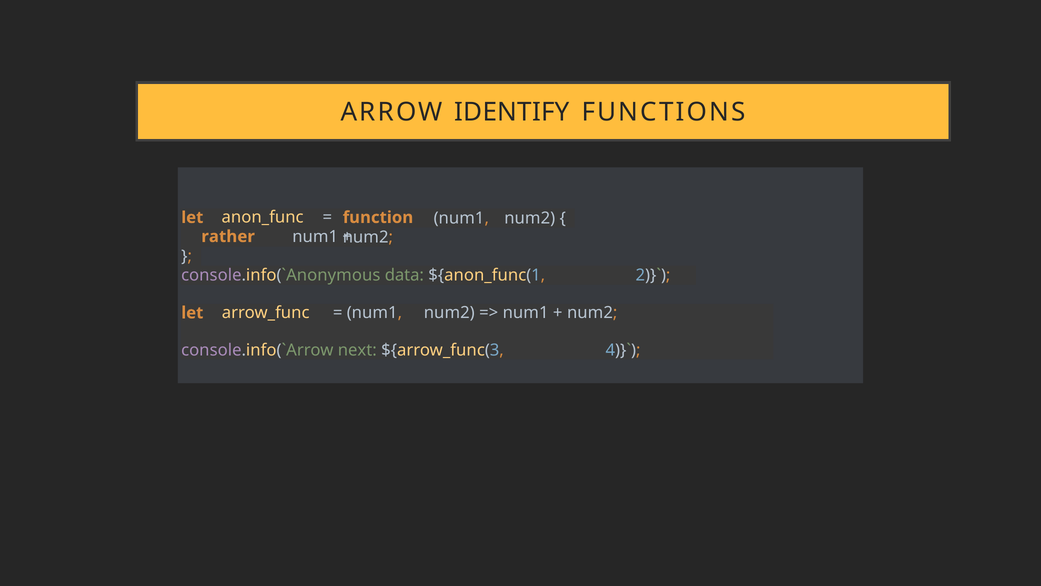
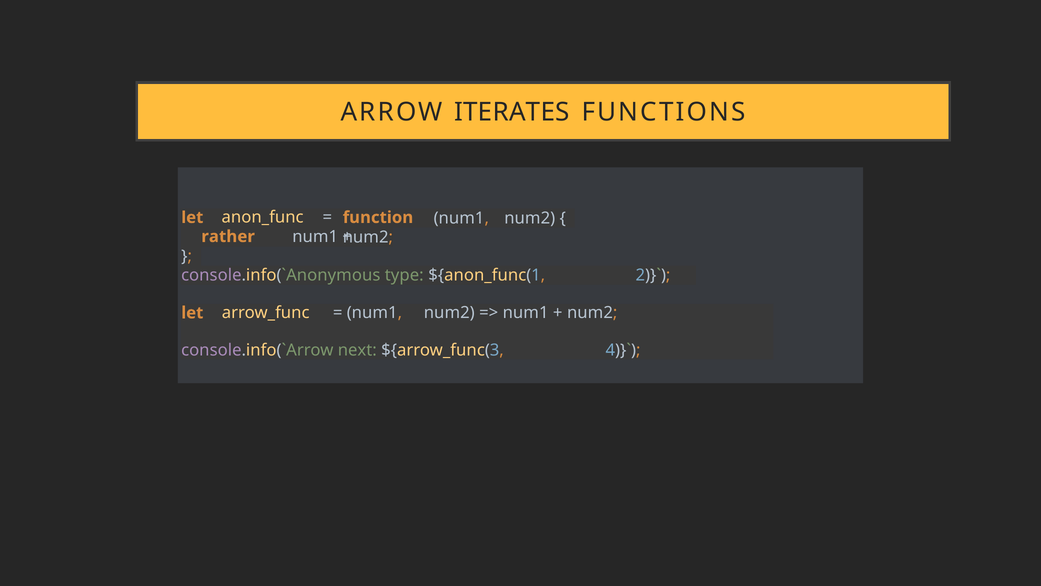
IDENTIFY: IDENTIFY -> ITERATES (512, 112)
data: data -> type (404, 275)
